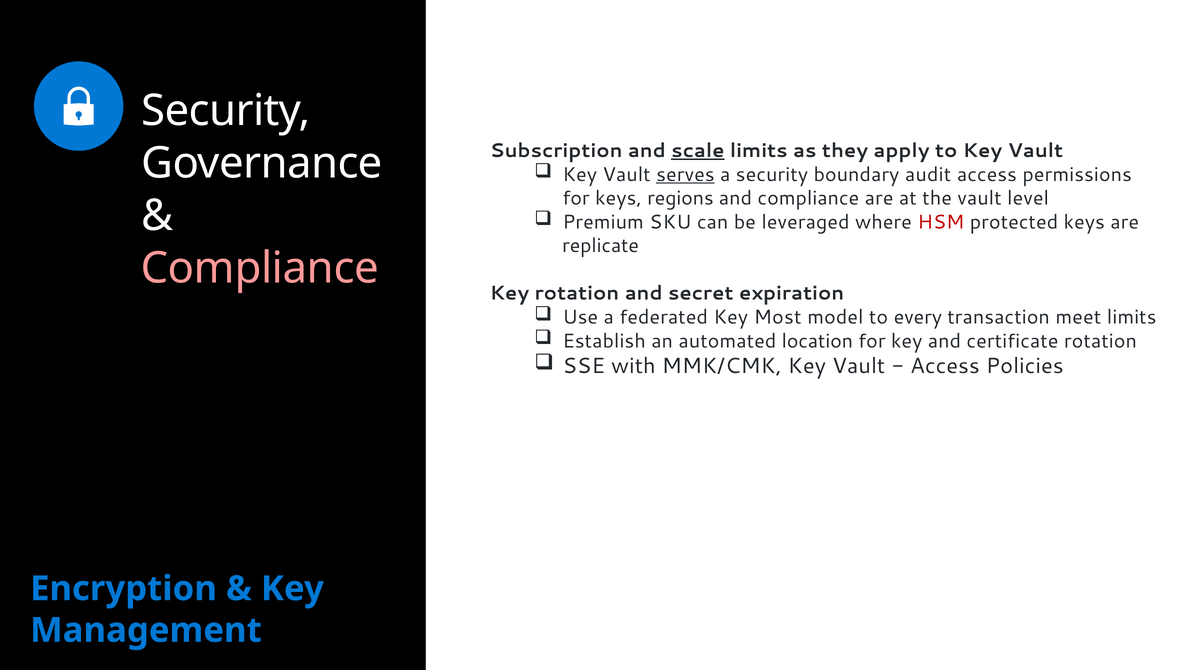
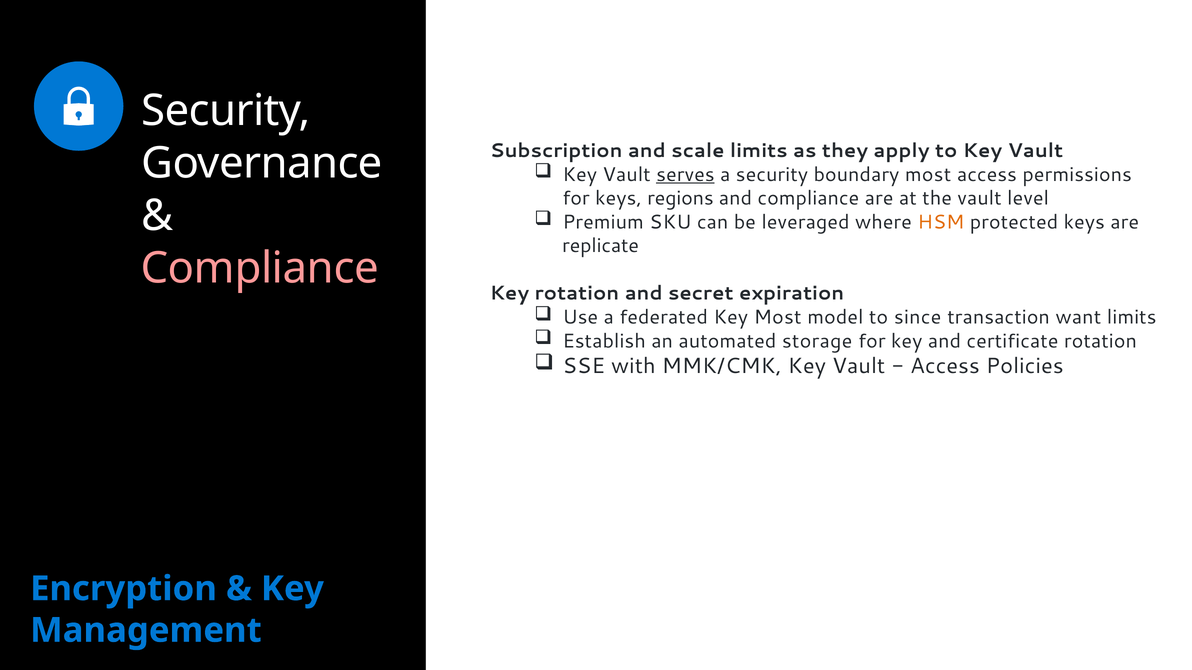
scale underline: present -> none (698, 151)
boundary audit: audit -> most (928, 175)
HSM colour: red -> orange (941, 222)
every: every -> since (918, 317)
meet: meet -> want (1078, 317)
location: location -> storage (817, 341)
